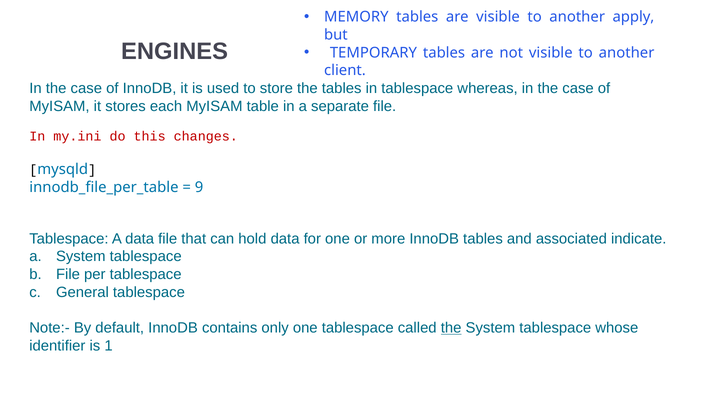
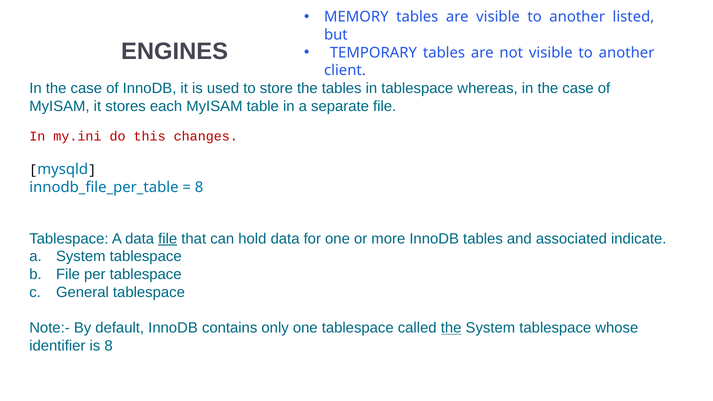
apply: apply -> listed (633, 17)
9: 9 -> 8 (199, 187)
file underline: none -> present (168, 239)
is 1: 1 -> 8 (109, 346)
